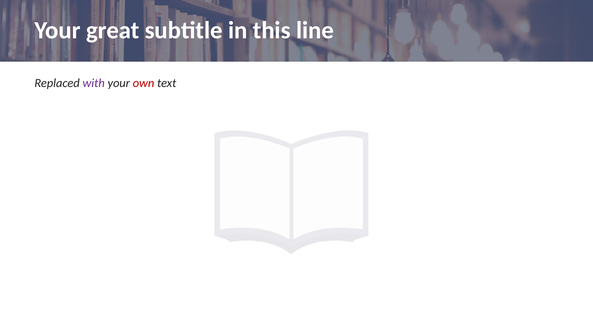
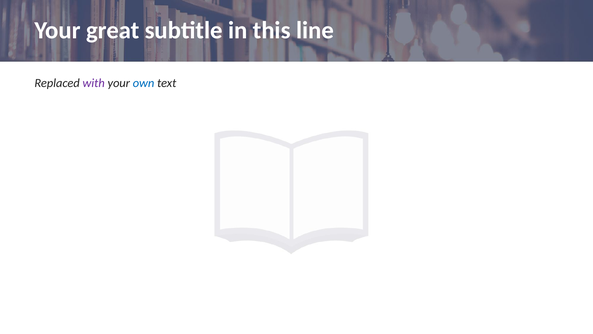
own colour: red -> blue (144, 83)
